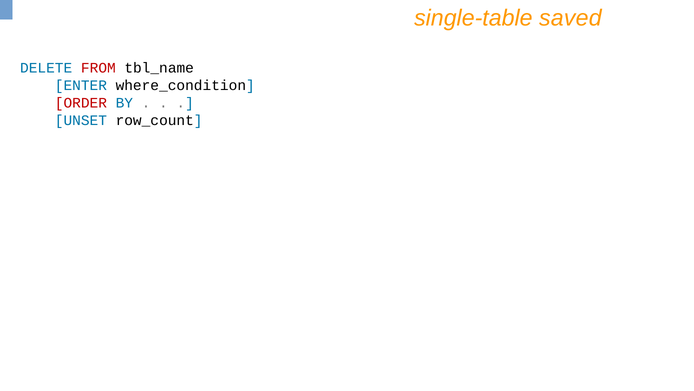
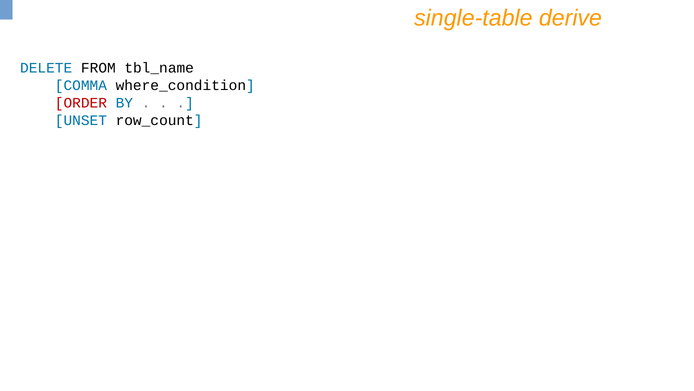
saved: saved -> derive (570, 18)
FROM colour: red -> black (98, 68)
ENTER: ENTER -> COMMA (81, 85)
